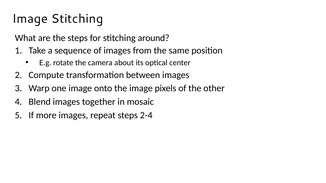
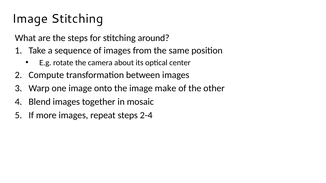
pixels: pixels -> make (165, 89)
